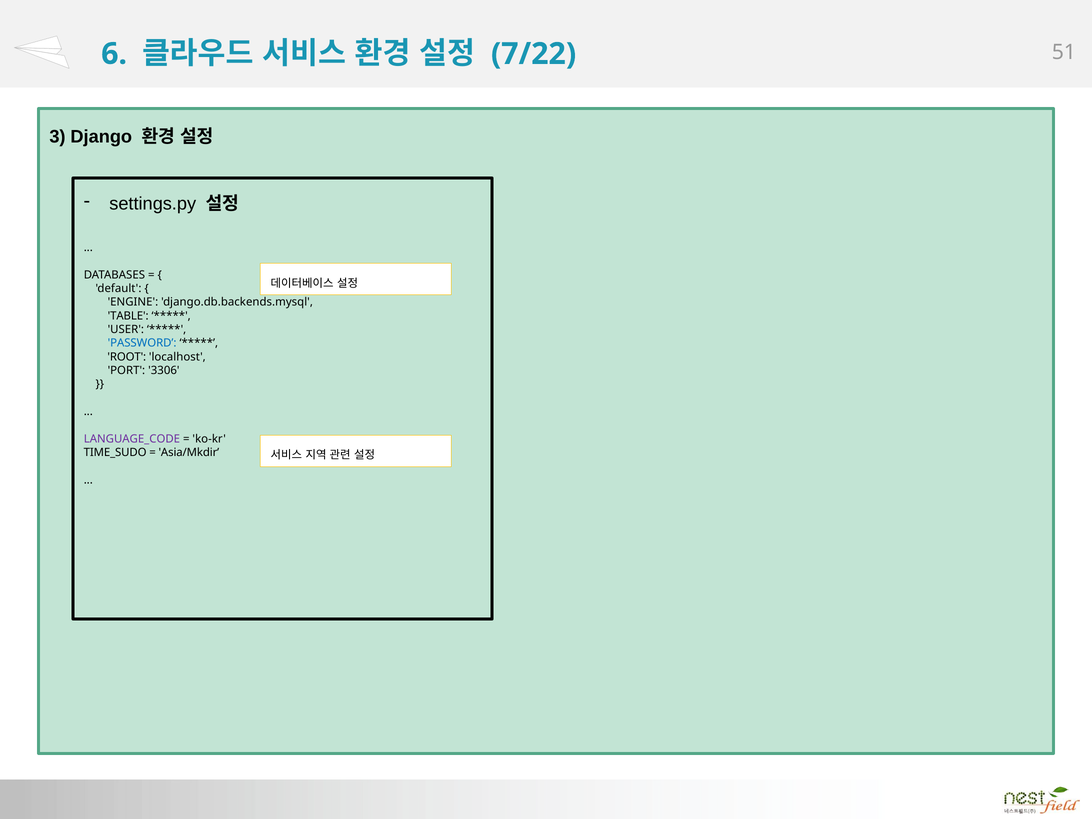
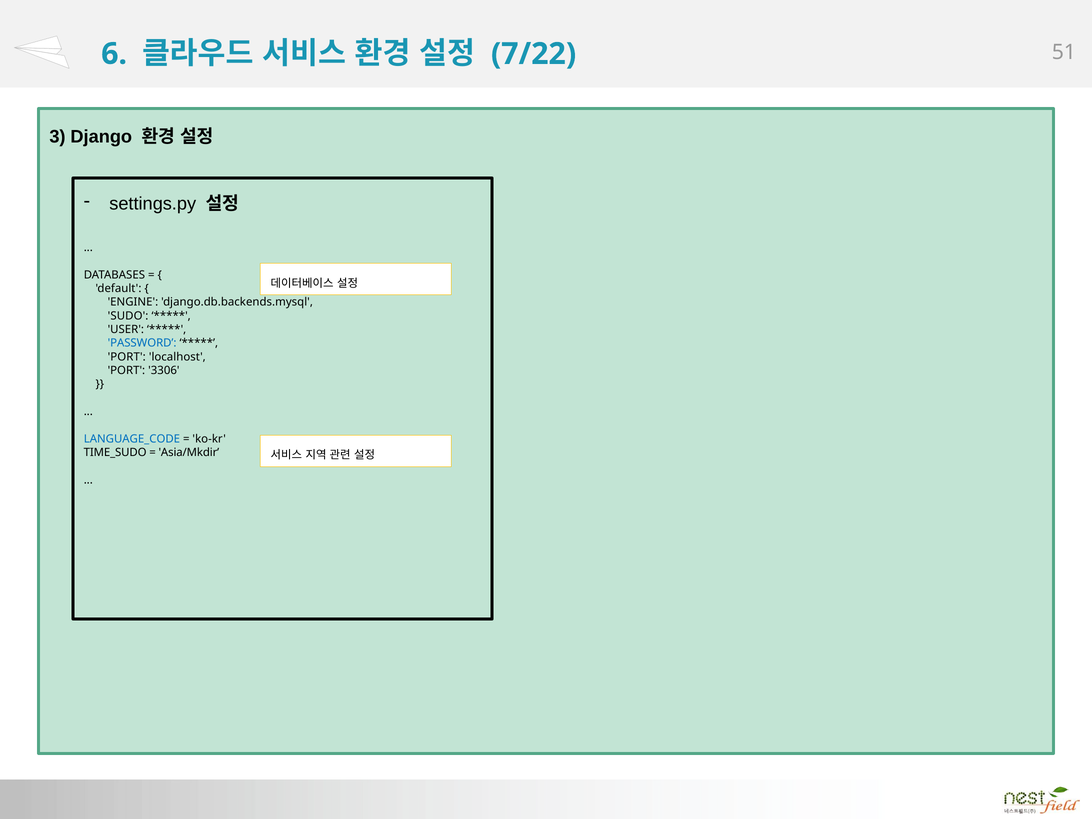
TABLE: TABLE -> SUDO (128, 316)
ROOT: ROOT -> PORT (127, 357)
LANGUAGE_CODE colour: purple -> blue (132, 439)
